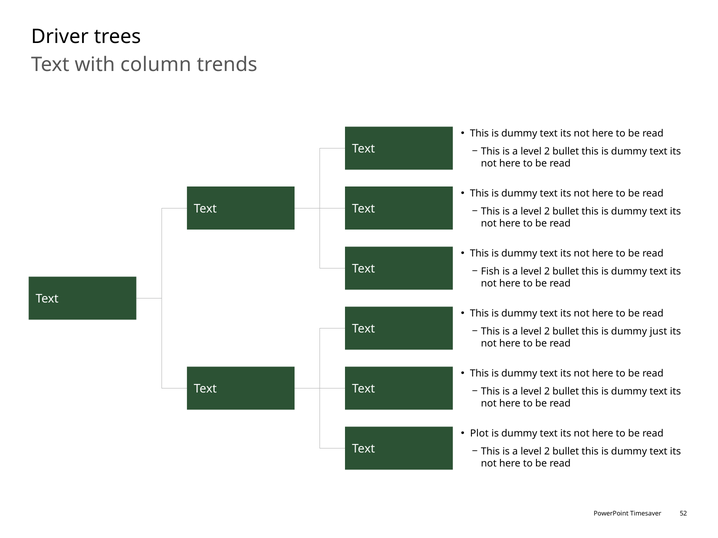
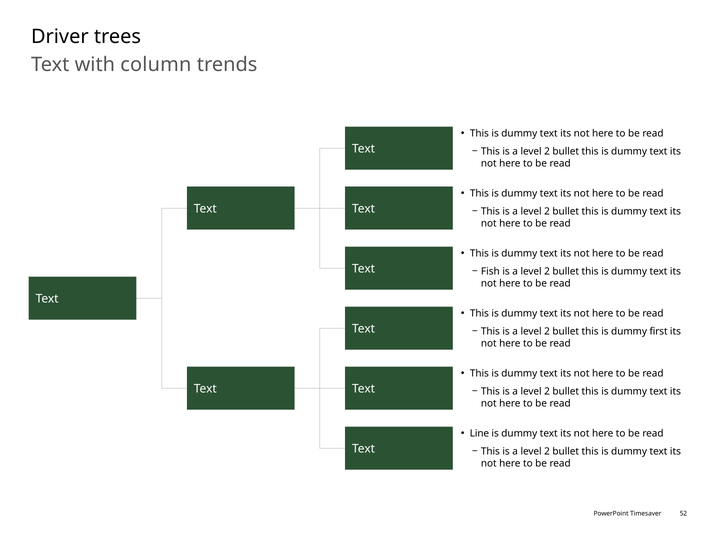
just: just -> first (659, 332)
Plot: Plot -> Line (479, 434)
